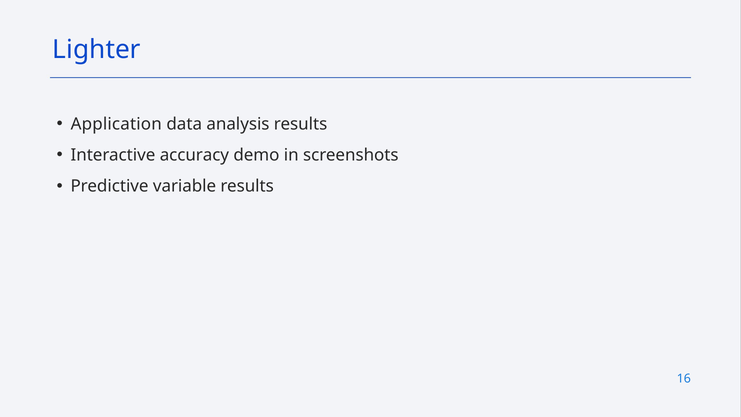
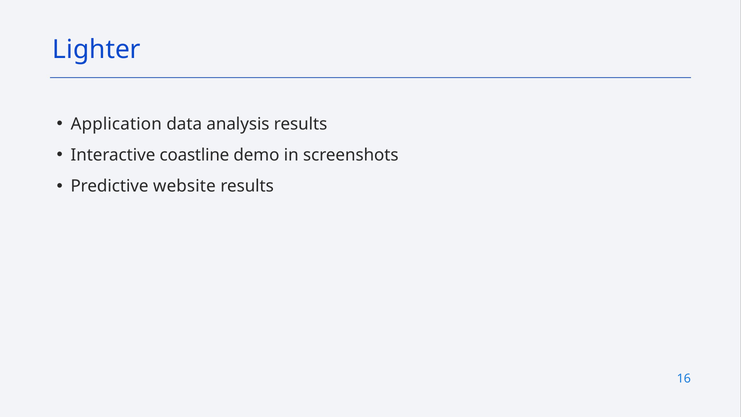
accuracy: accuracy -> coastline (194, 155)
variable: variable -> website (184, 186)
